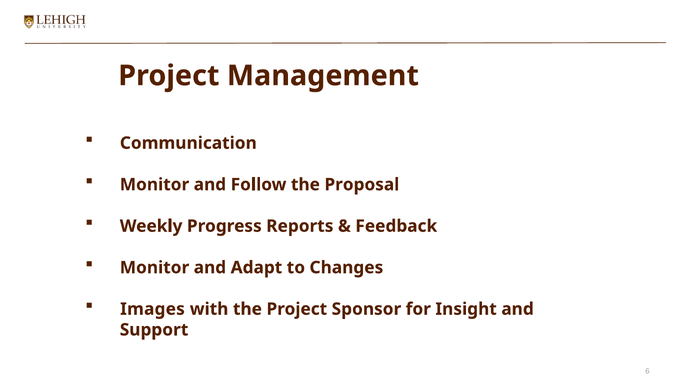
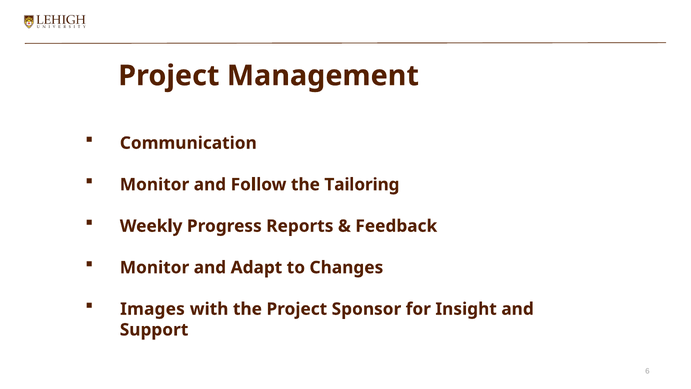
Proposal: Proposal -> Tailoring (362, 184)
